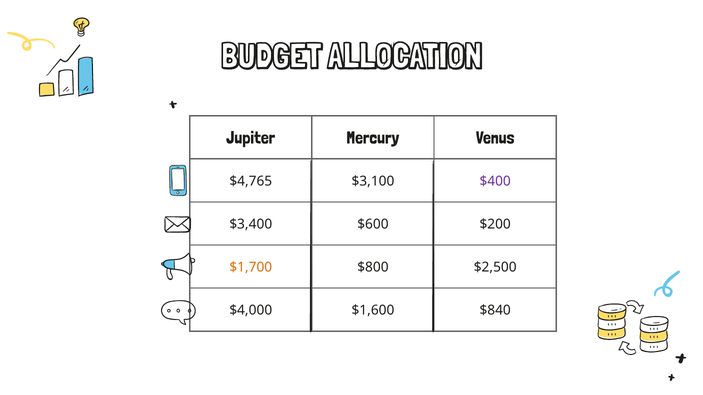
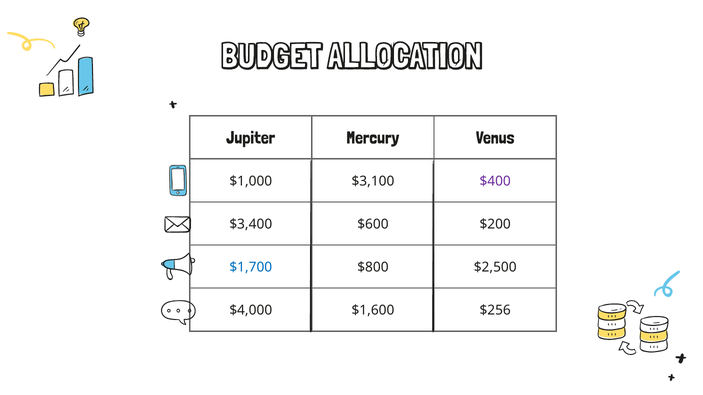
$4,765: $4,765 -> $1,000 (251, 181)
$1,700 colour: orange -> blue (251, 268)
$840: $840 -> $256 (495, 311)
